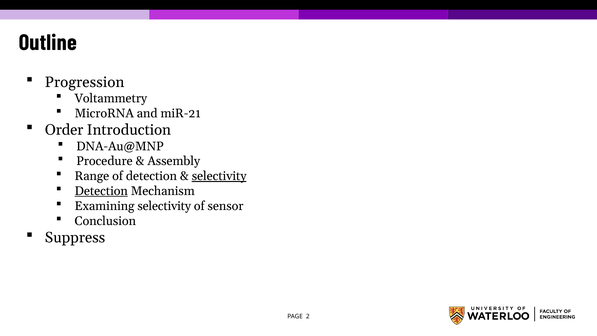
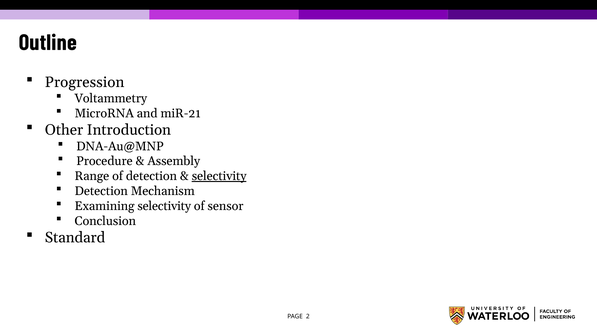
Order: Order -> Other (64, 130)
Detection underline: present -> none (101, 191)
Suppress: Suppress -> Standard (75, 237)
